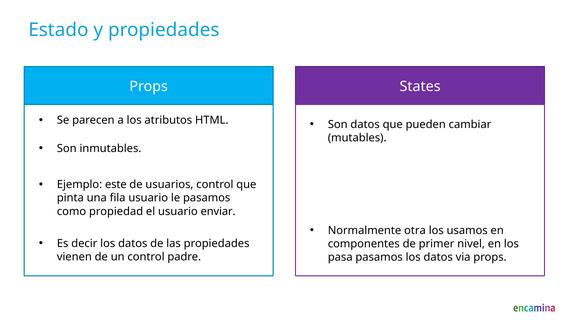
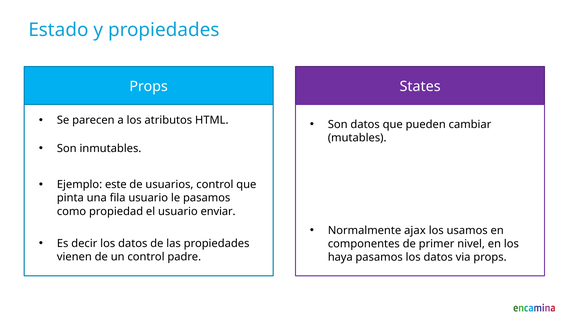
otra: otra -> ajax (415, 231)
pasa: pasa -> haya (340, 257)
